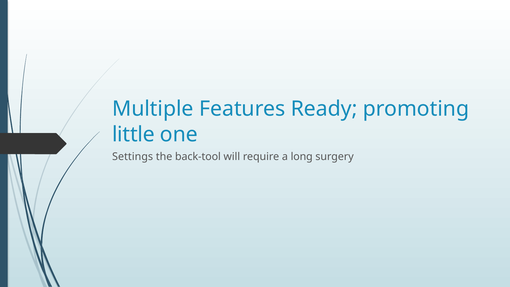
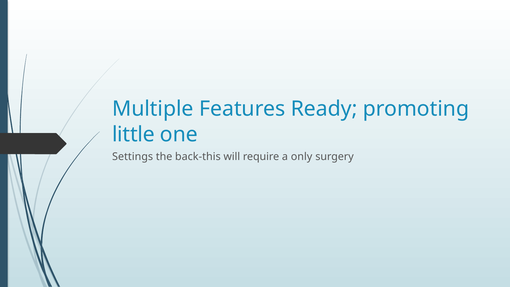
back-tool: back-tool -> back-this (198, 157)
long: long -> only (302, 157)
